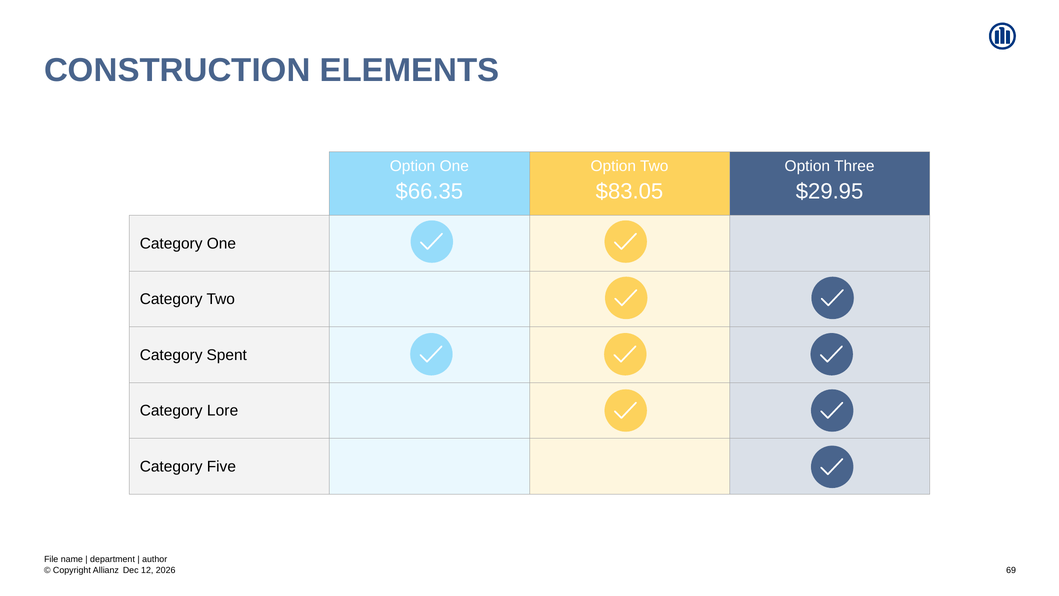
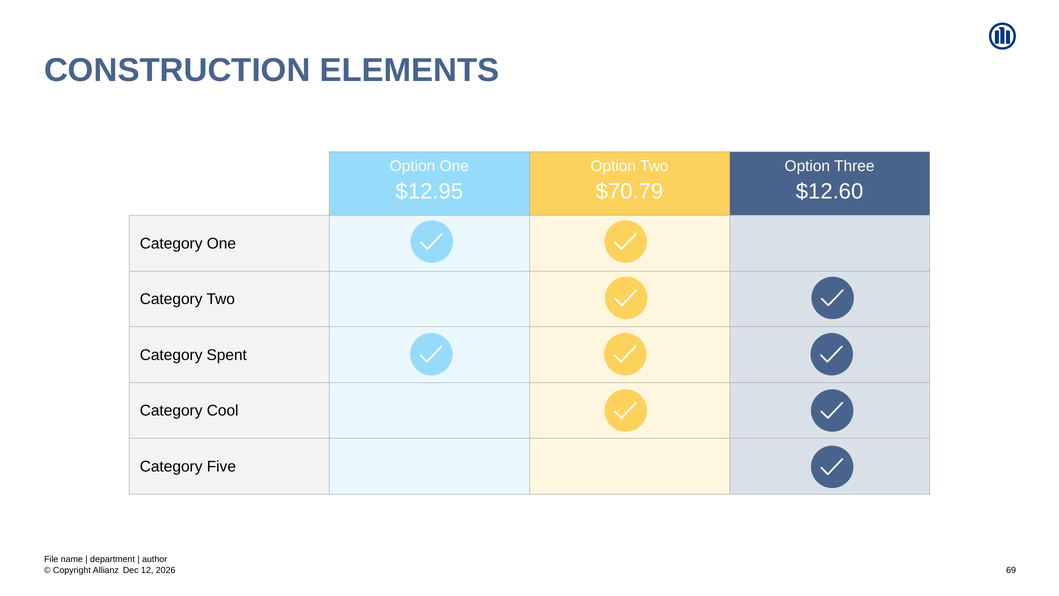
$66.35: $66.35 -> $12.95 (429, 192)
$83.05: $83.05 -> $70.79 (629, 192)
$29.95: $29.95 -> $12.60 (830, 192)
Lore: Lore -> Cool (223, 411)
